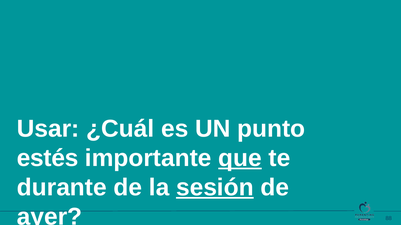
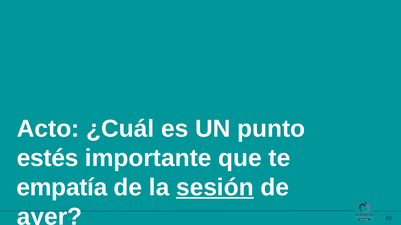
Usar: Usar -> Acto (48, 129)
que underline: present -> none (240, 158)
durante: durante -> empatía (62, 188)
